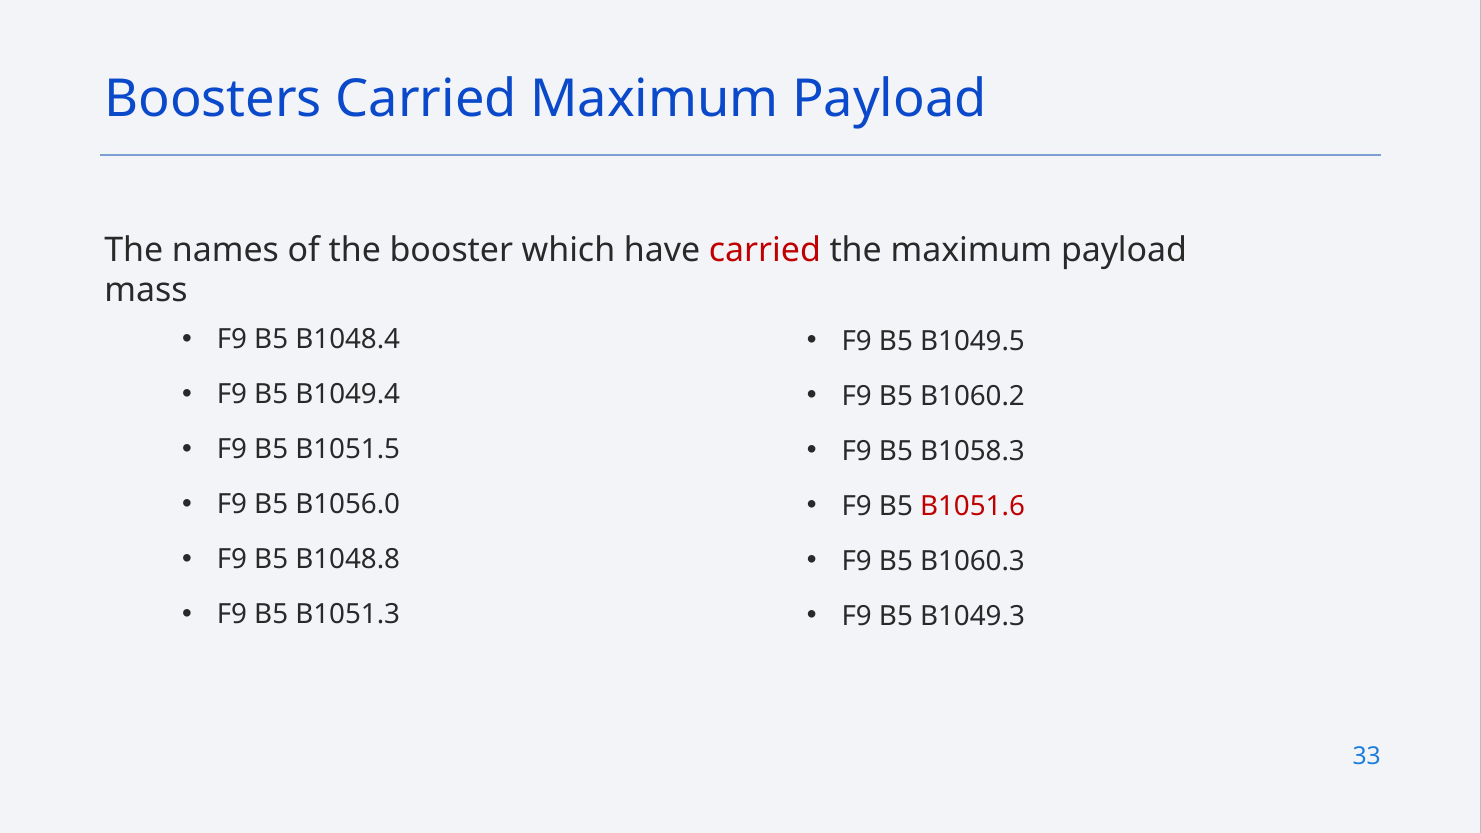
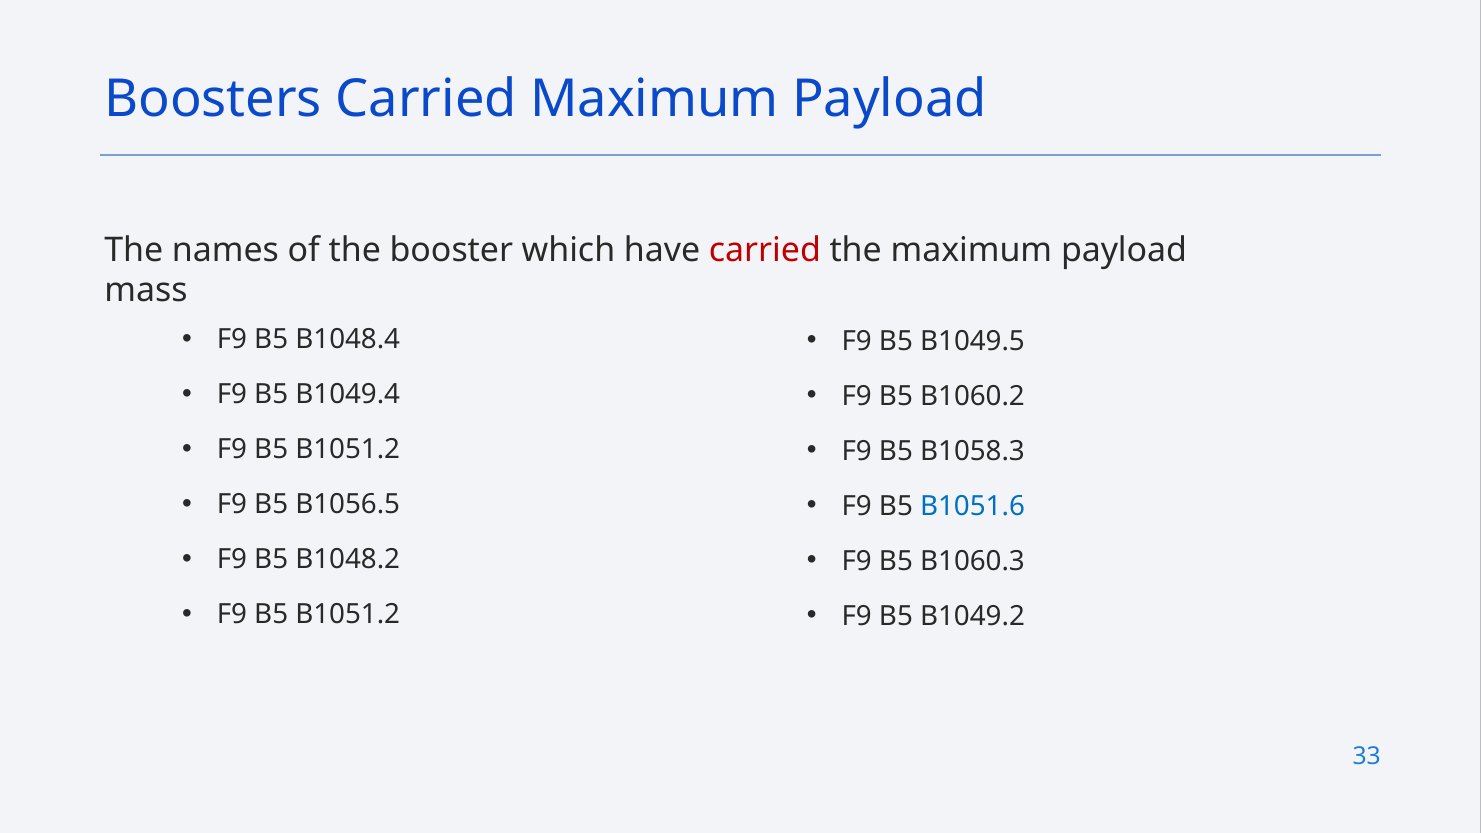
B1051.5: B1051.5 -> B1051.2 (348, 450)
B1056.0: B1056.0 -> B1056.5 (348, 505)
B1051.6 colour: red -> blue (972, 506)
B1048.8: B1048.8 -> B1048.2 (348, 559)
B1051.3: B1051.3 -> B1051.2 (348, 614)
B1049.3: B1049.3 -> B1049.2 (972, 616)
